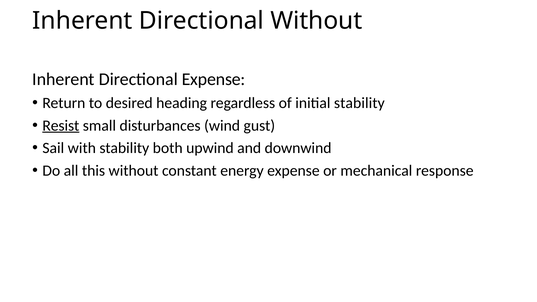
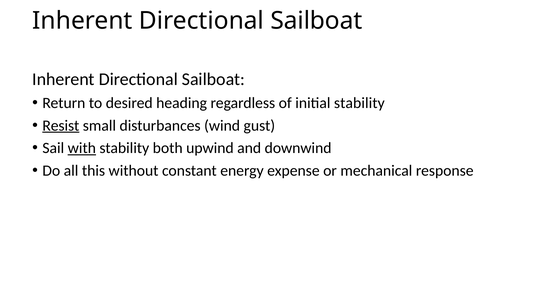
Without: Without -> Sailboat (316, 21)
Expense: Expense -> Sailboat (213, 79)
with underline: none -> present (82, 148)
